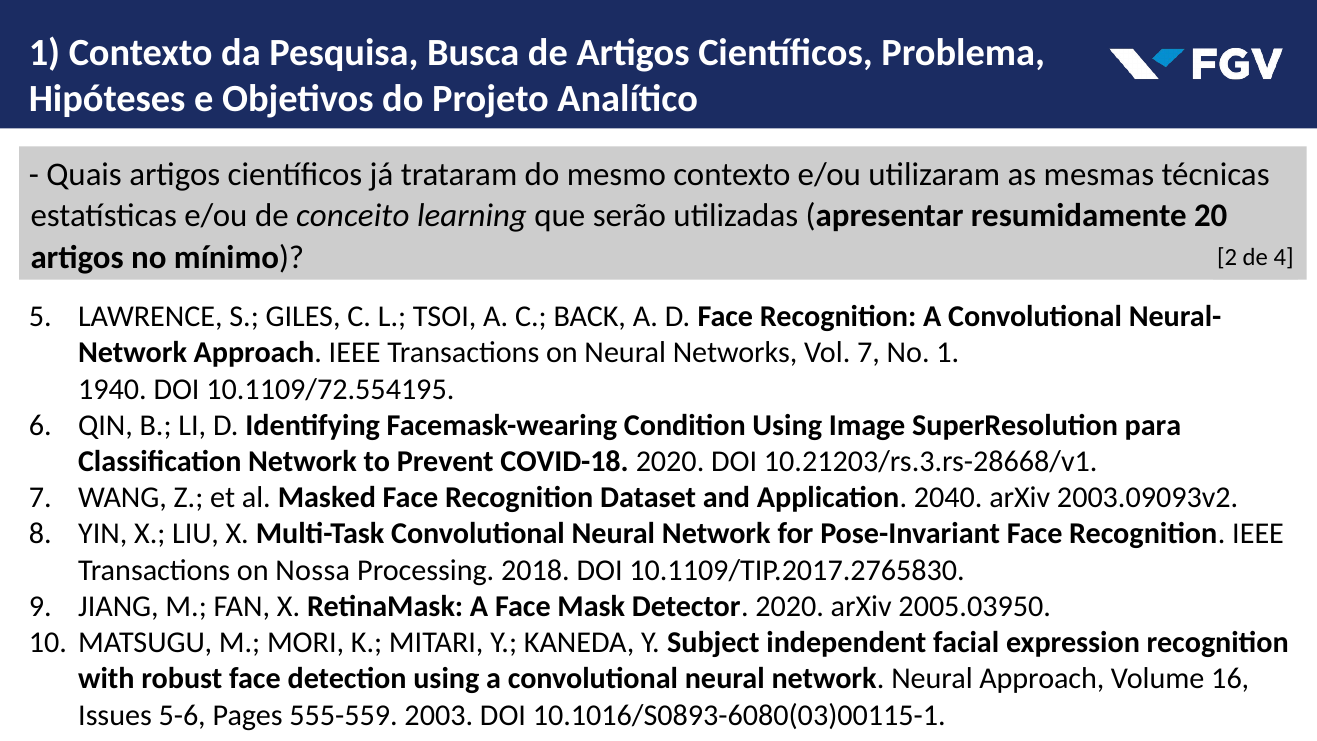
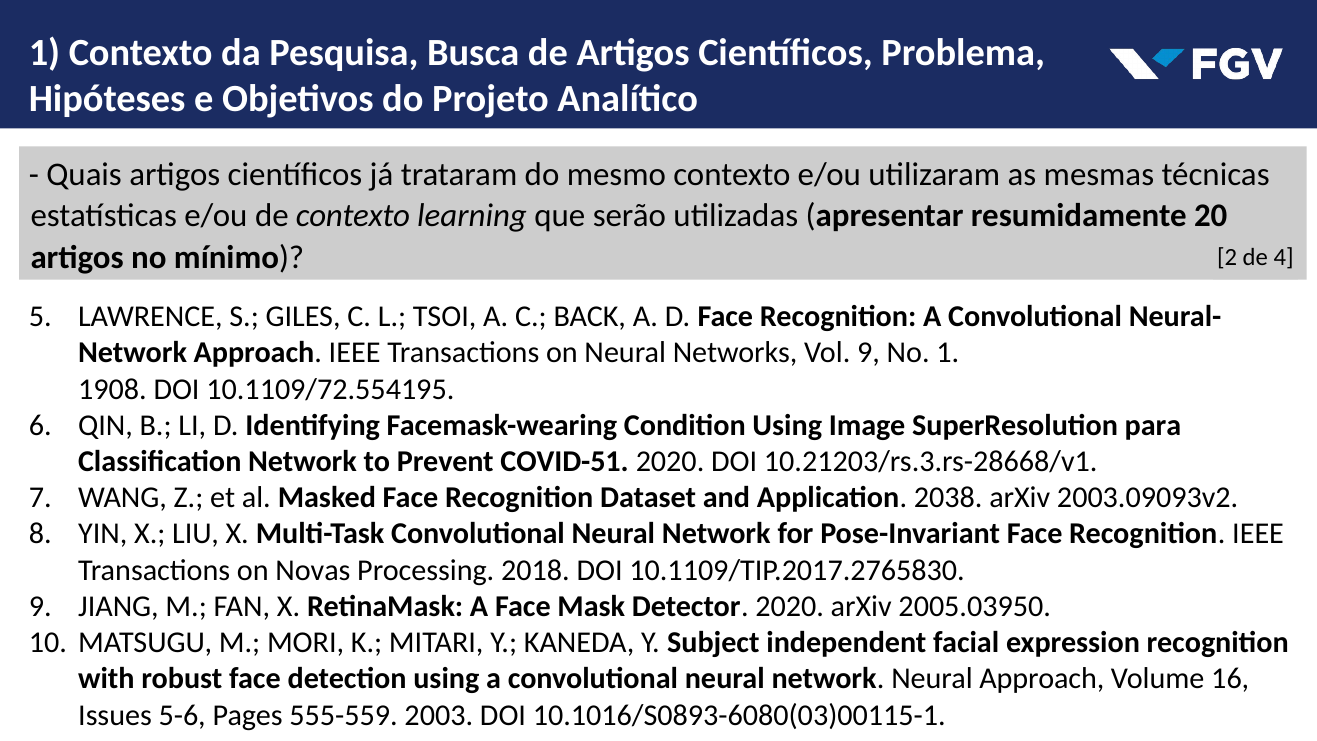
de conceito: conceito -> contexto (353, 216)
Vol 7: 7 -> 9 (869, 353)
1940: 1940 -> 1908 (113, 389)
COVID-18: COVID-18 -> COVID-51 (565, 461)
2040: 2040 -> 2038 (948, 498)
Nossa: Nossa -> Novas (313, 570)
